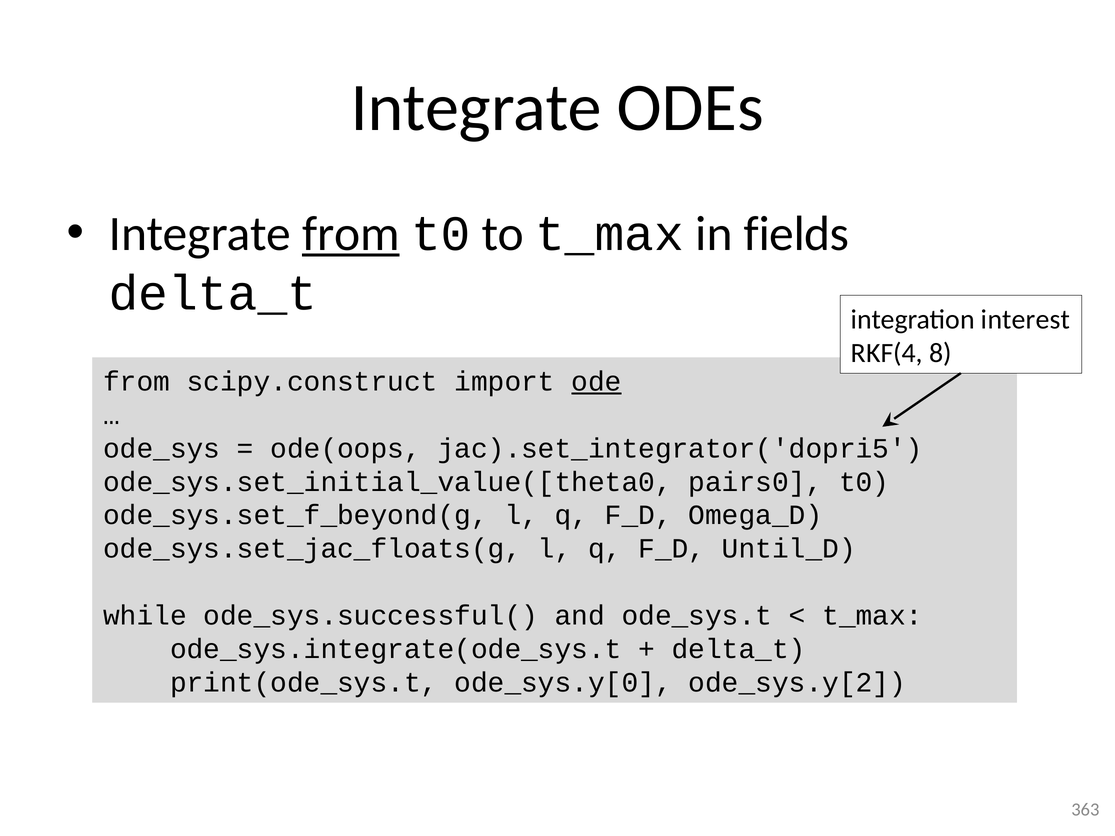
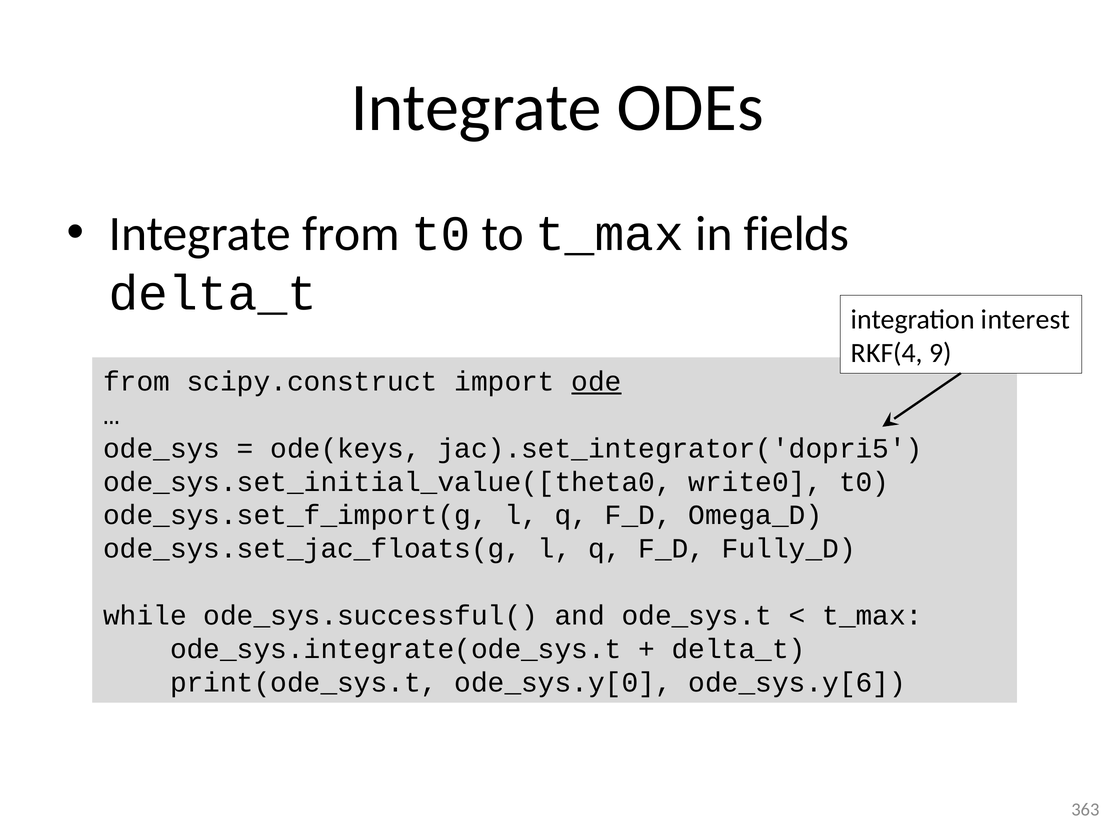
from underline: present -> none (351, 234)
8: 8 -> 9 (940, 353)
ode(oops: ode(oops -> ode(keys (346, 449)
pairs0: pairs0 -> write0 (755, 482)
ode_sys.set_f_beyond(g: ode_sys.set_f_beyond(g -> ode_sys.set_f_import(g (295, 515)
Until_D: Until_D -> Fully_D (789, 549)
ode_sys.y[2: ode_sys.y[2 -> ode_sys.y[6 (797, 683)
